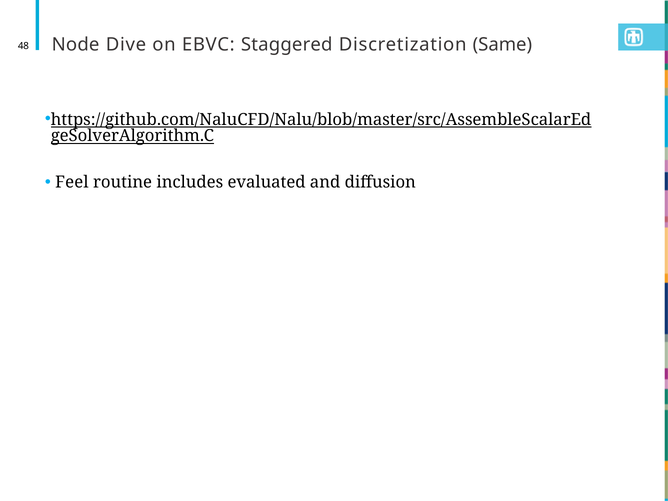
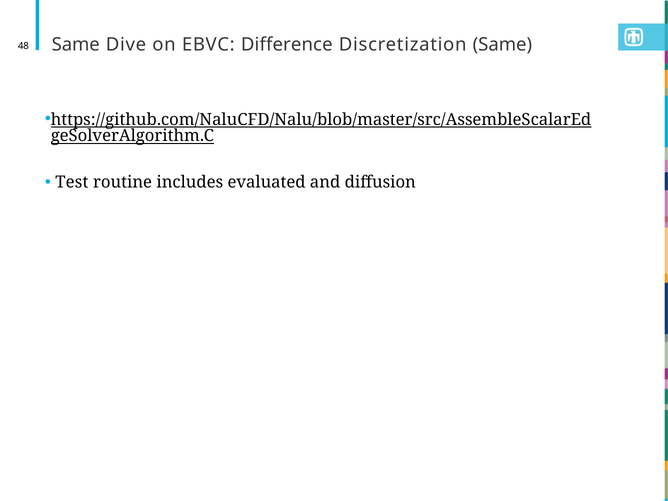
48 Node: Node -> Same (76, 45)
Staggered: Staggered -> Difference (287, 45)
Feel: Feel -> Test (72, 182)
